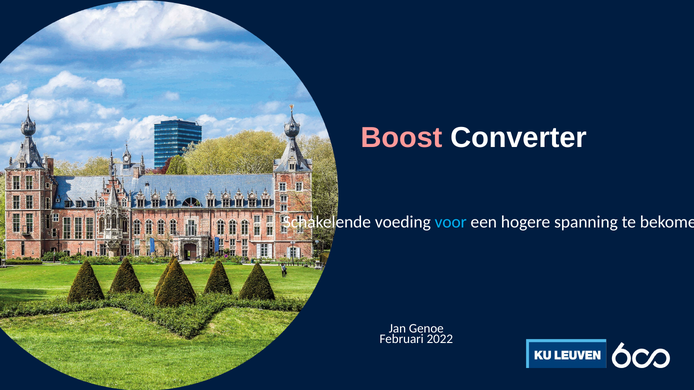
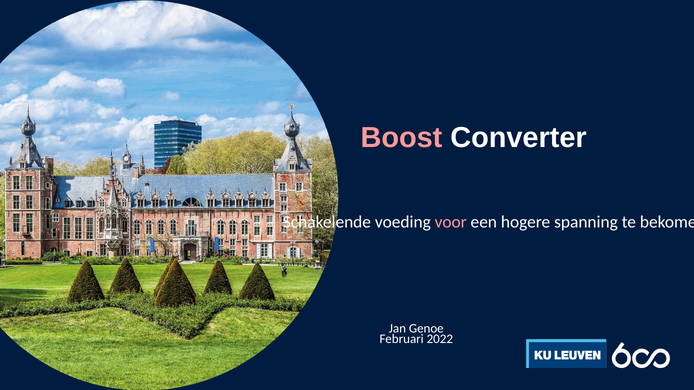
voor colour: light blue -> pink (451, 222)
